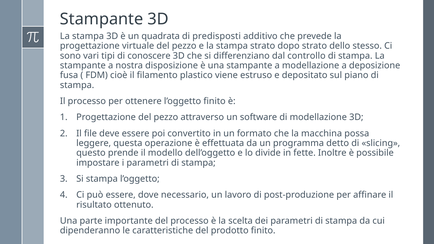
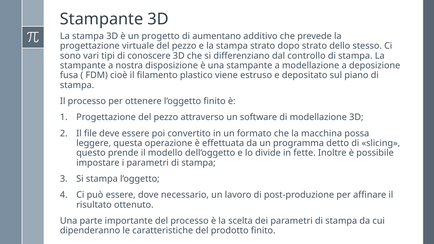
quadrata: quadrata -> progetto (161, 36)
predisposti: predisposti -> aumentano (217, 36)
